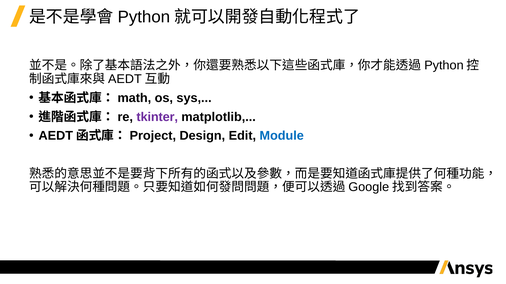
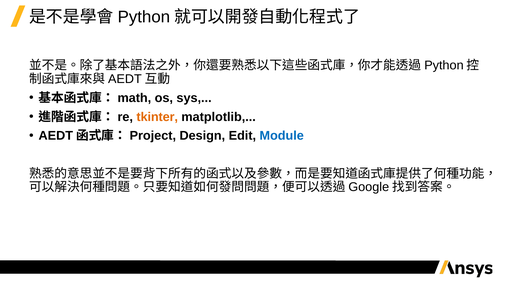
tkinter colour: purple -> orange (157, 117)
